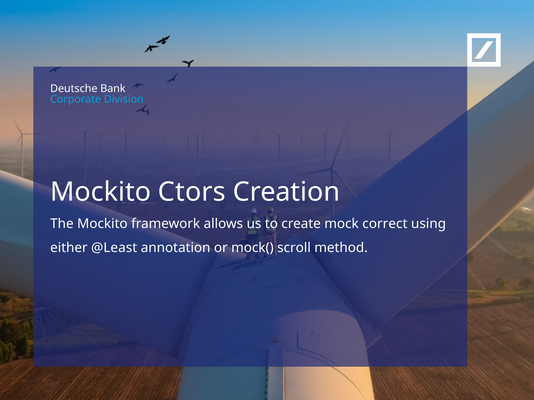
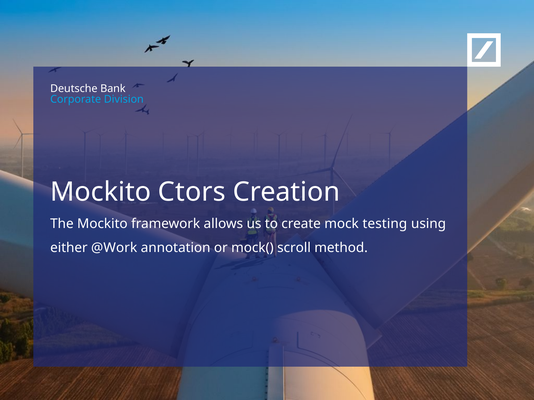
correct: correct -> testing (385, 224)
@Least: @Least -> @Work (114, 248)
